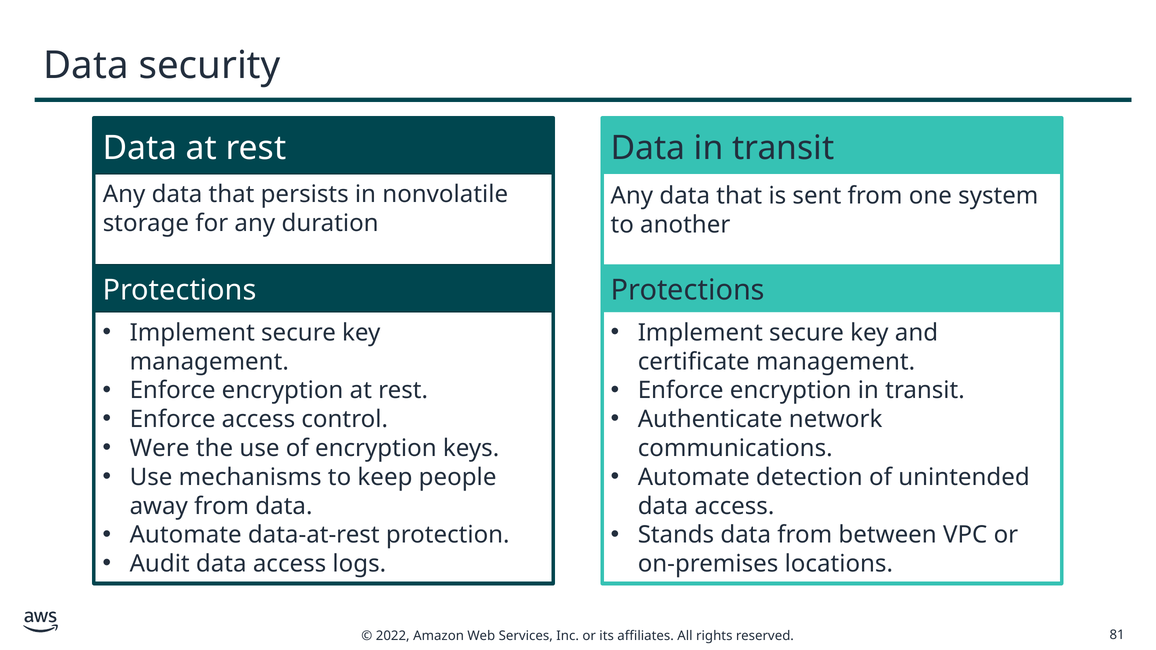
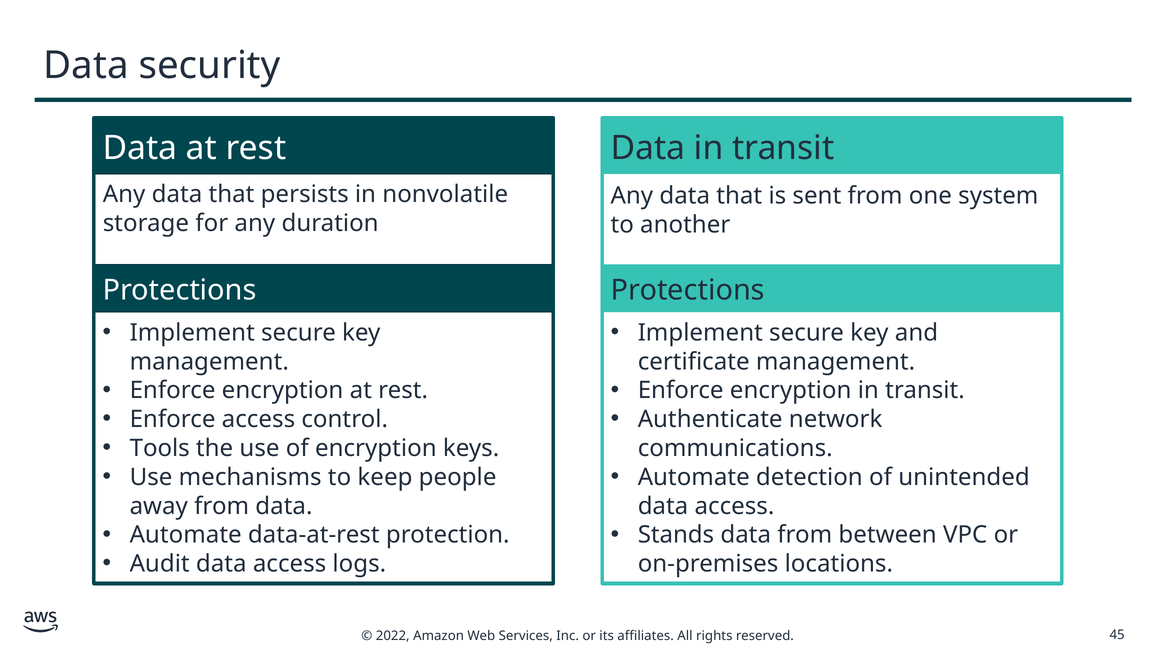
Were: Were -> Tools (160, 448)
81: 81 -> 45 (1117, 635)
